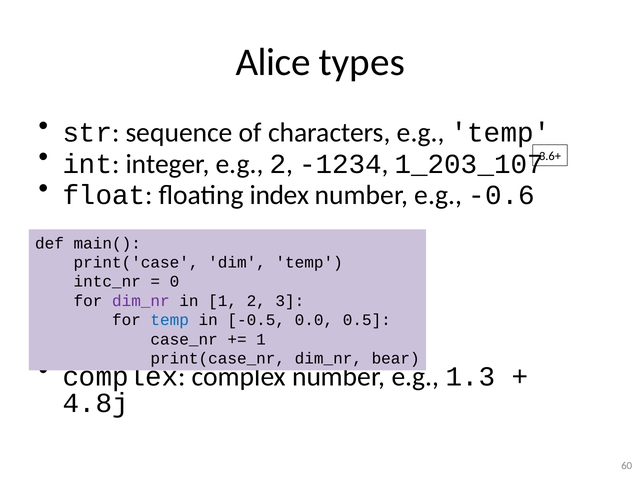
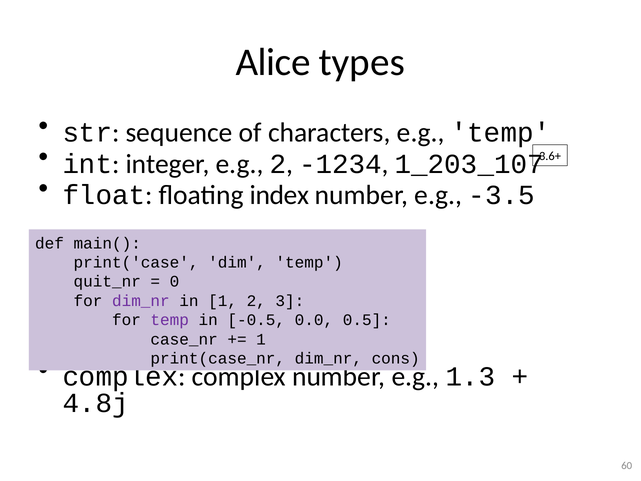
-0.6: -0.6 -> -3.5 (502, 195)
intc_nr: intc_nr -> quit_nr (107, 282)
temp colour: blue -> purple (170, 320)
bear: bear -> cons (396, 358)
